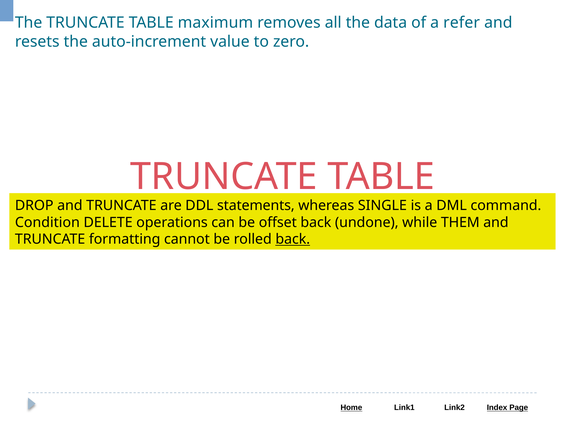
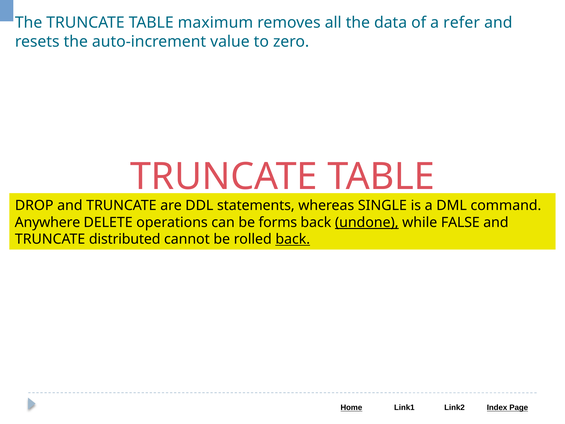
Condition: Condition -> Anywhere (47, 222)
offset: offset -> forms (278, 222)
undone underline: none -> present (367, 222)
THEM: THEM -> FALSE (460, 222)
formatting: formatting -> distributed (125, 239)
